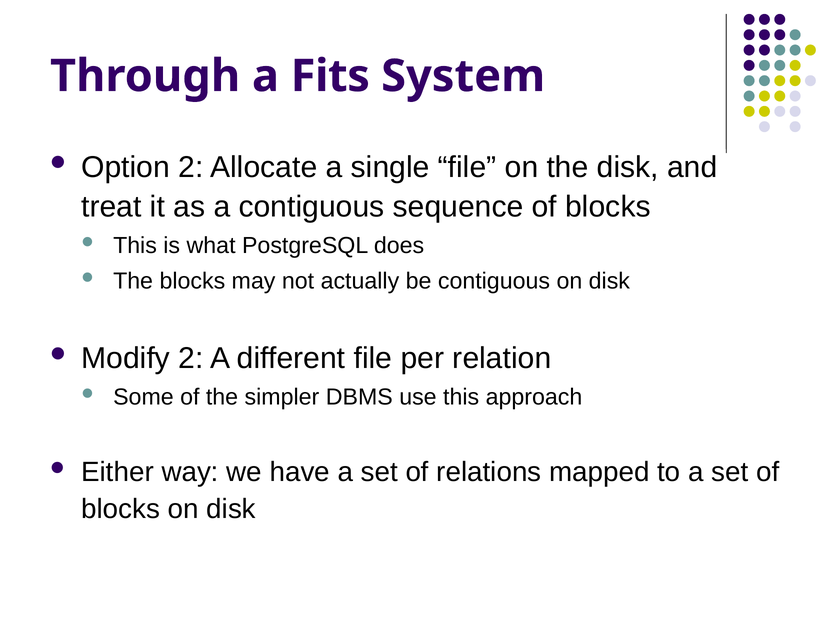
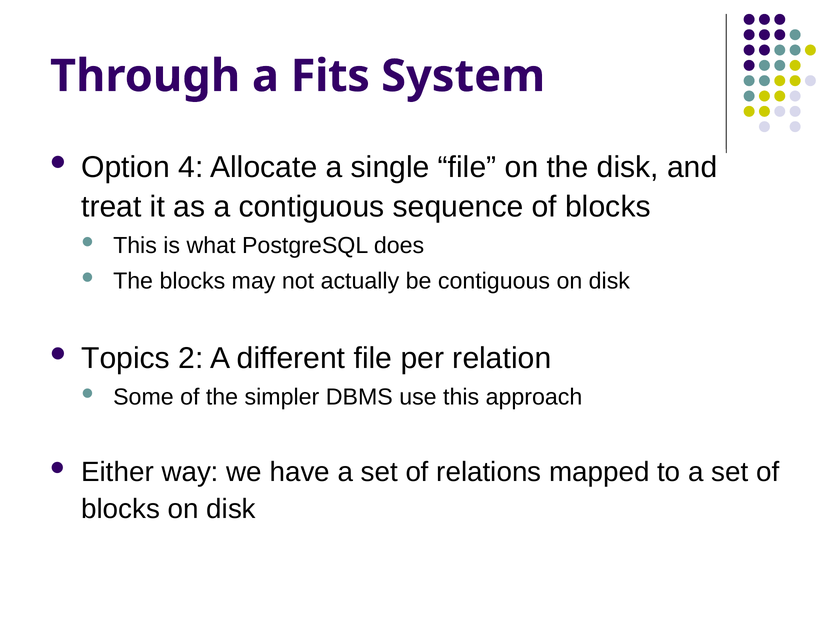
Option 2: 2 -> 4 (191, 167)
Modify: Modify -> Topics (126, 358)
